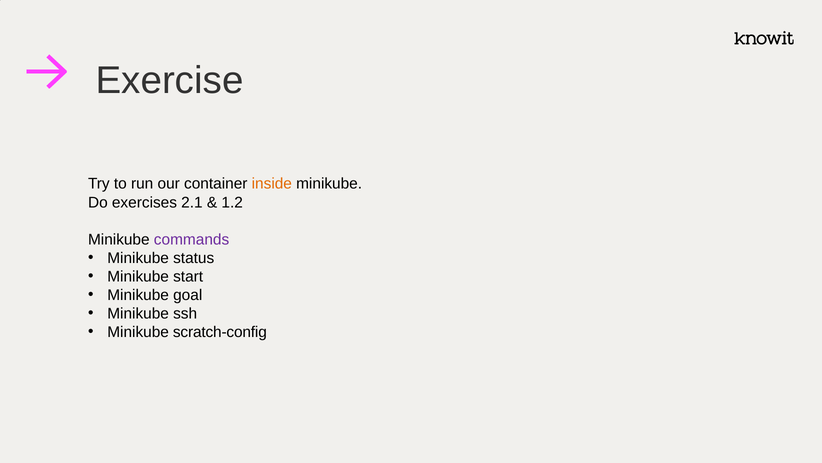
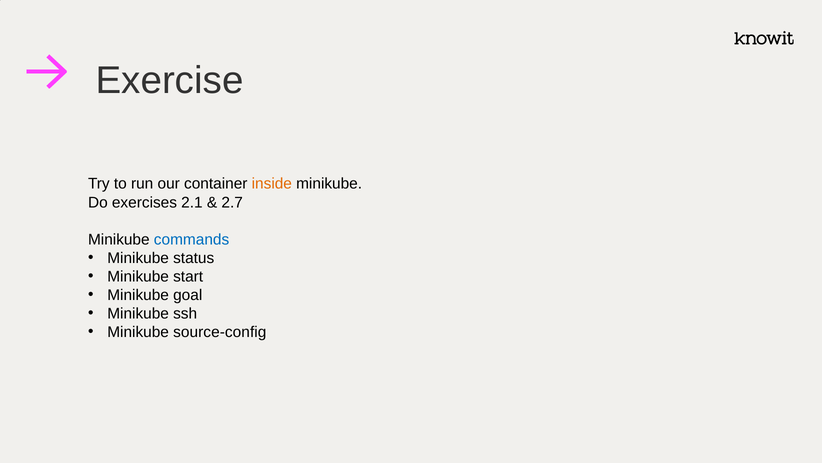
1.2: 1.2 -> 2.7 (232, 202)
commands colour: purple -> blue (192, 239)
scratch-config: scratch-config -> source-config (220, 332)
